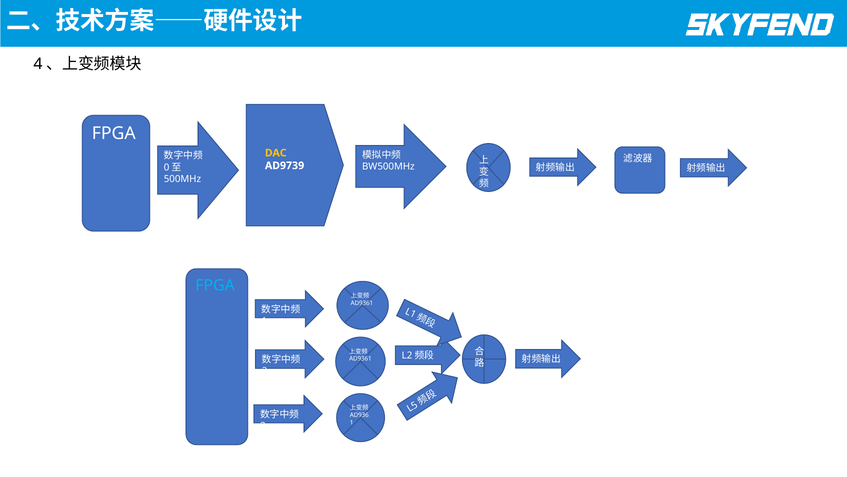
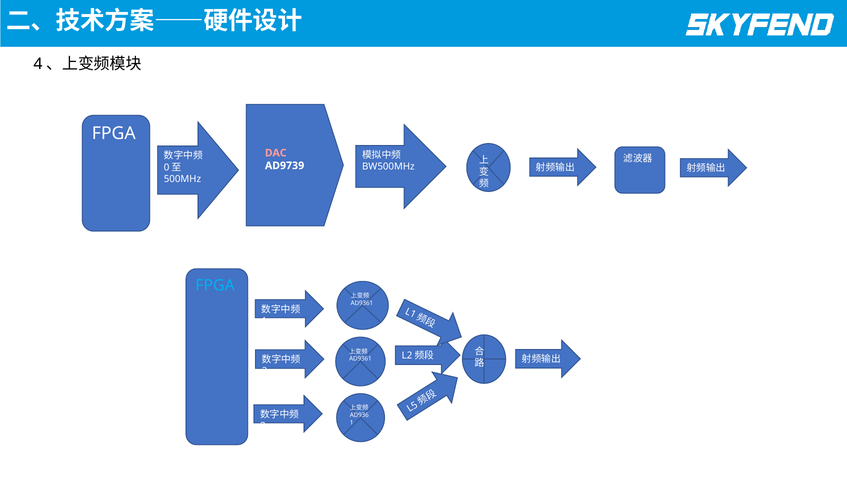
DAC colour: yellow -> pink (276, 153)
